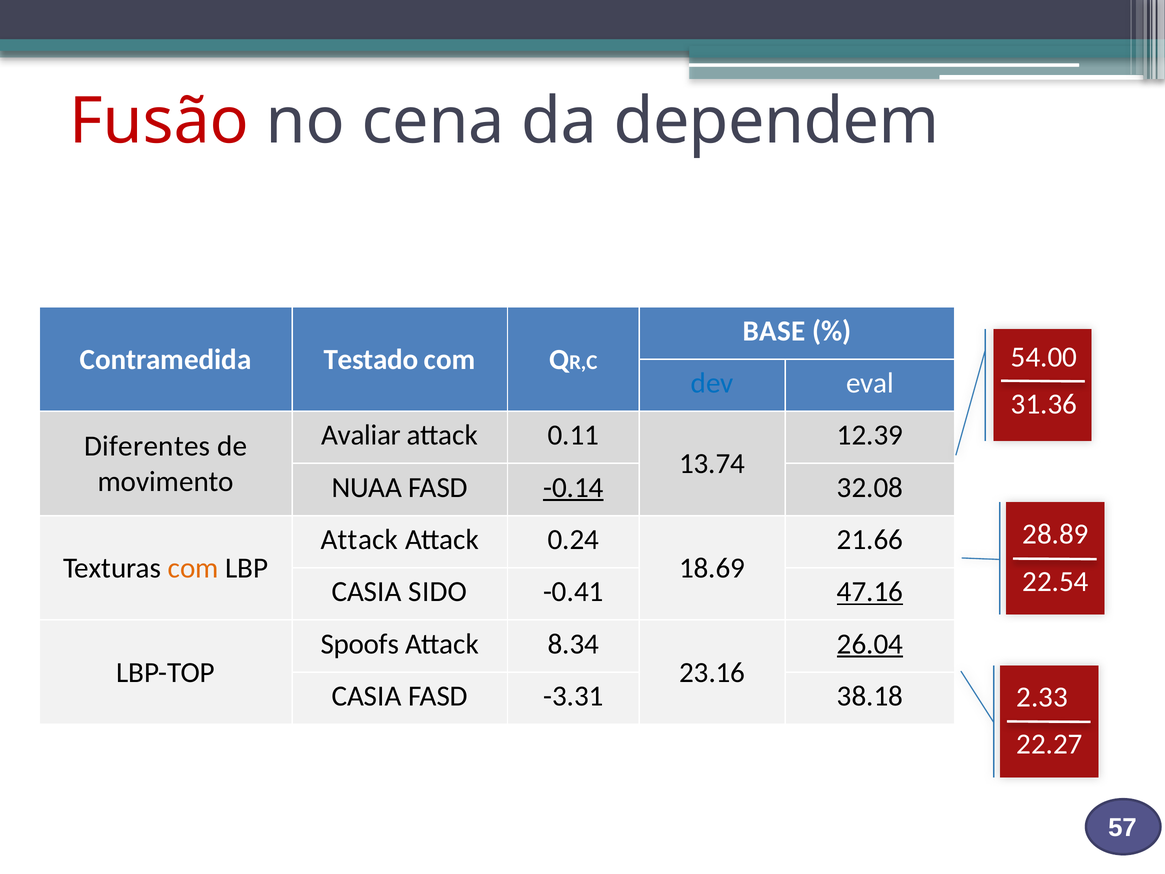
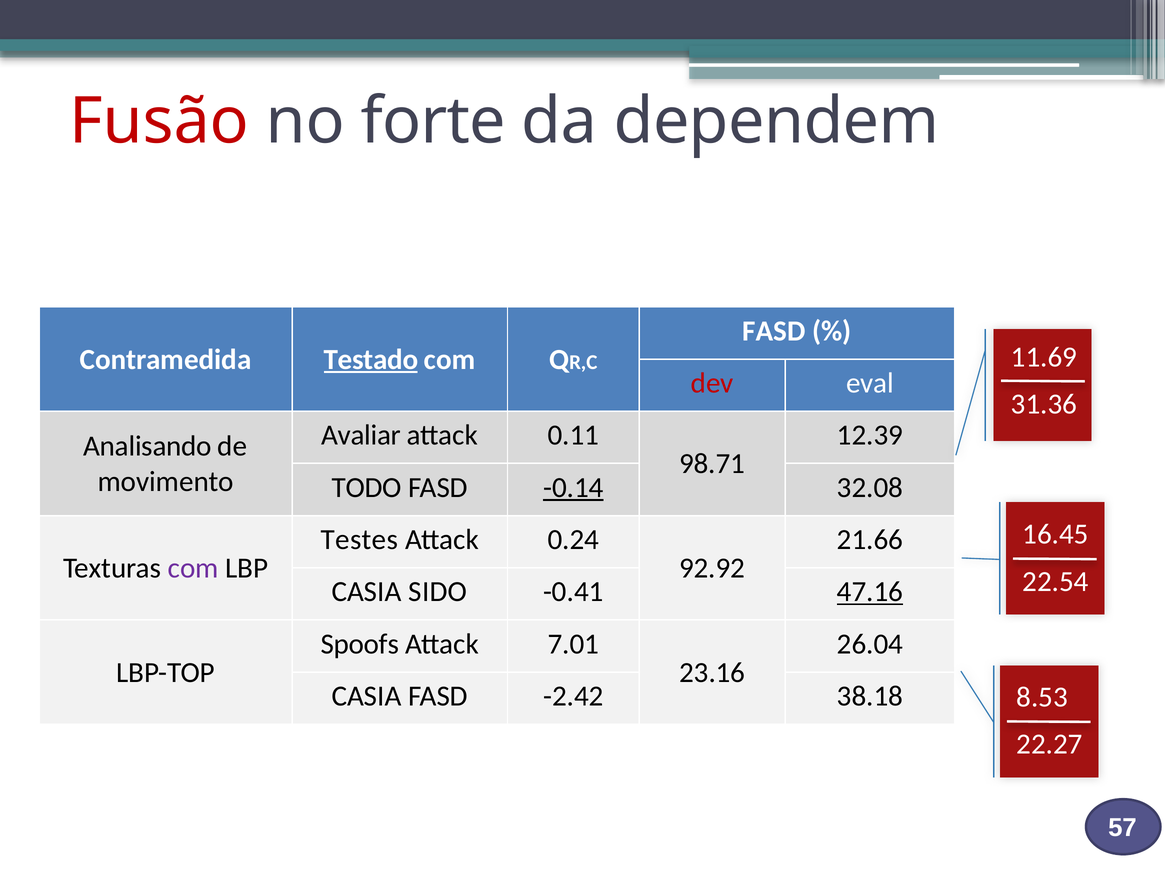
cena: cena -> forte (433, 121)
BASE: BASE -> FASD (774, 331)
54.00: 54.00 -> 11.69 (1044, 357)
Testado underline: none -> present (371, 359)
dev colour: blue -> red (712, 383)
Diferentes: Diferentes -> Analisando (147, 446)
13.74: 13.74 -> 98.71 (712, 464)
NUAA: NUAA -> TODO (367, 487)
28.89: 28.89 -> 16.45 (1056, 534)
Attack: Attack -> Testes (359, 539)
com colour: orange -> purple (193, 568)
18.69: 18.69 -> 92.92 (712, 568)
8.34: 8.34 -> 7.01 (573, 644)
26.04 underline: present -> none (870, 644)
-3.31: -3.31 -> -2.42 (573, 696)
2.33: 2.33 -> 8.53 (1042, 697)
